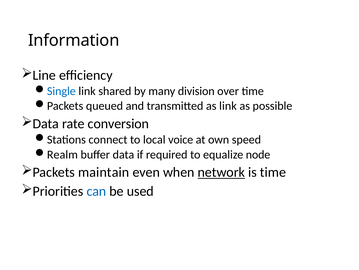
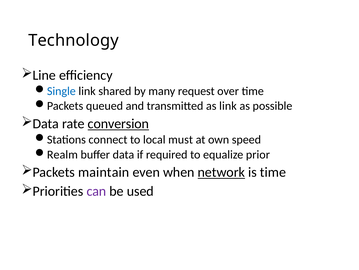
Information: Information -> Technology (74, 40)
division: division -> request (196, 91)
conversion underline: none -> present (118, 123)
voice: voice -> must (181, 139)
node: node -> prior (258, 154)
can colour: blue -> purple (96, 191)
